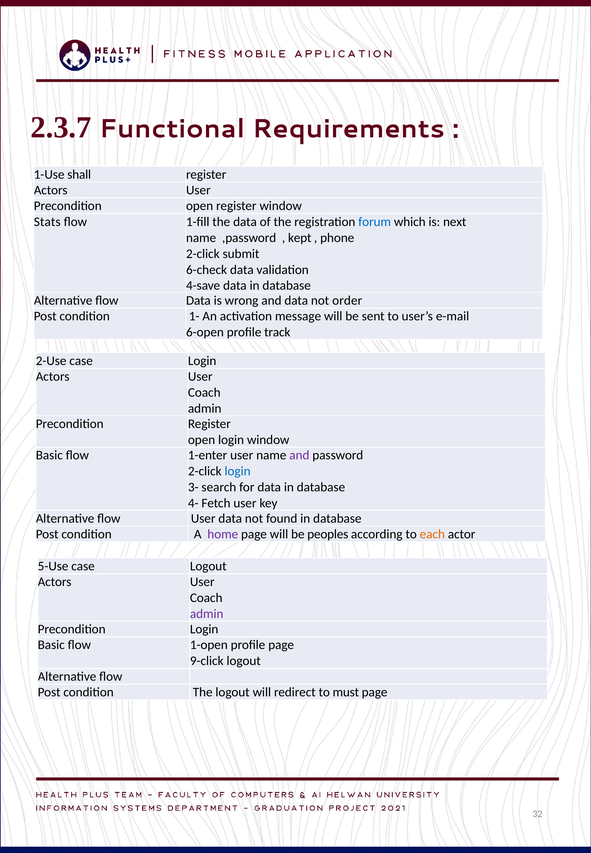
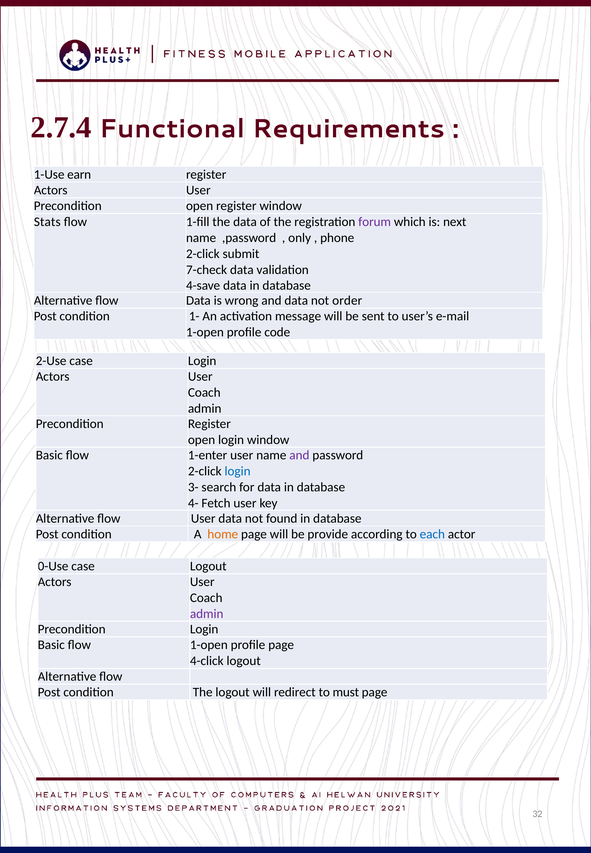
2.3.7: 2.3.7 -> 2.7.4 (61, 127)
shall: shall -> earn (79, 174)
forum colour: blue -> purple (375, 222)
kept: kept -> only (300, 238)
6-check: 6-check -> 7-check (207, 270)
6-open: 6-open -> 1-open (205, 332)
track: track -> code (277, 332)
home colour: purple -> orange (223, 535)
peoples: peoples -> provide (328, 535)
each colour: orange -> blue (432, 535)
5-Use: 5-Use -> 0-Use (53, 567)
9-click: 9-click -> 4-click (207, 661)
